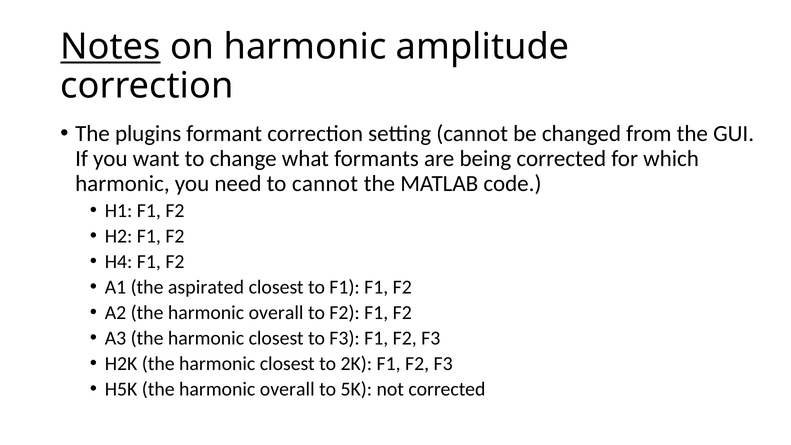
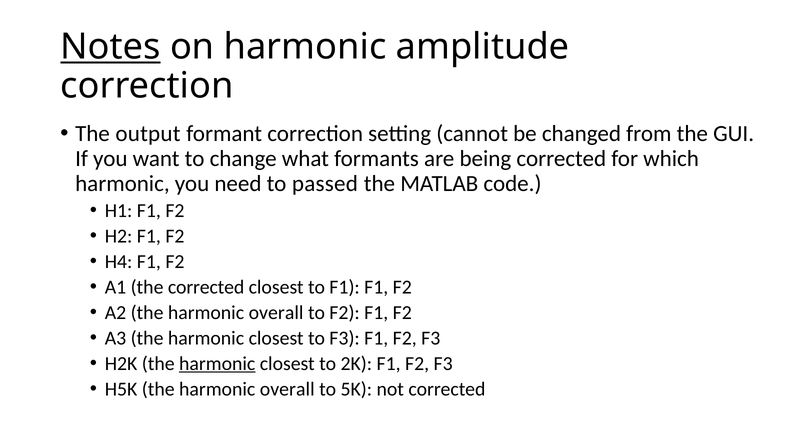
plugins: plugins -> output (148, 134)
to cannot: cannot -> passed (325, 183)
the aspirated: aspirated -> corrected (206, 287)
harmonic underline: none -> present (217, 363)
